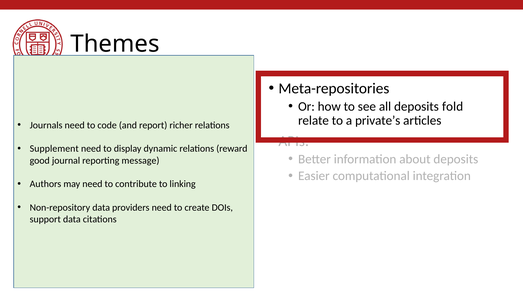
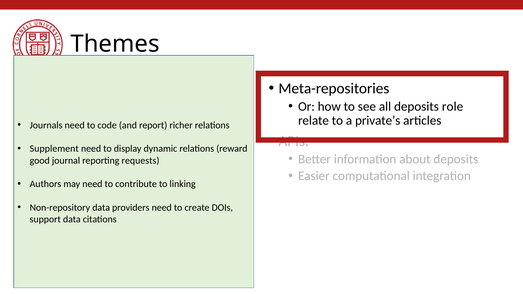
fold: fold -> role (453, 106)
reporting message: message -> requests (141, 161)
